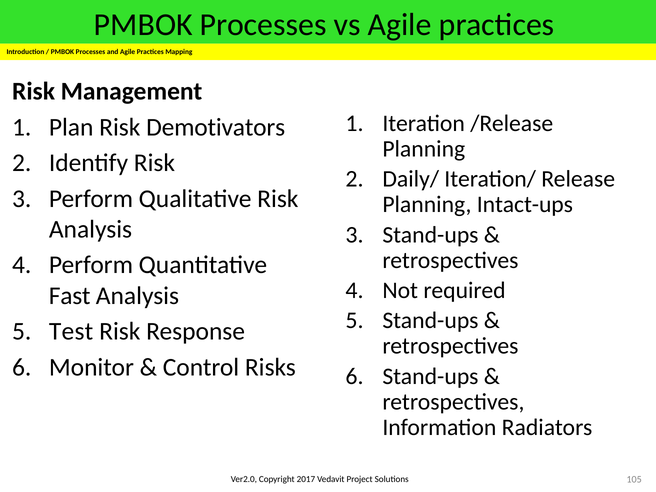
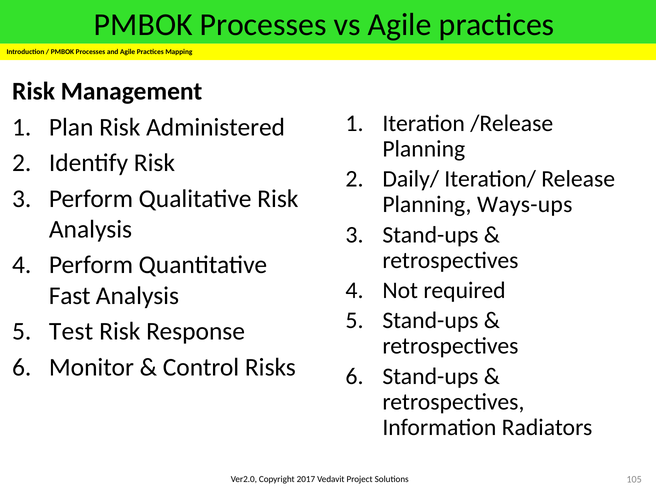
Demotivators: Demotivators -> Administered (216, 127)
Intact-ups: Intact-ups -> Ways-ups (525, 205)
